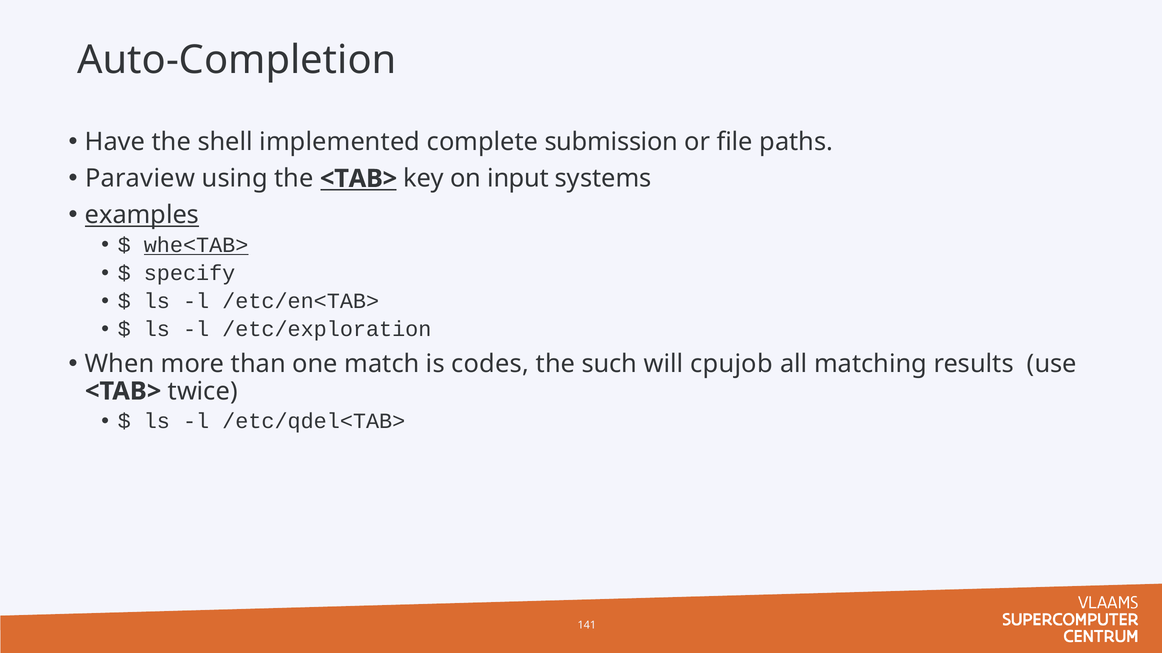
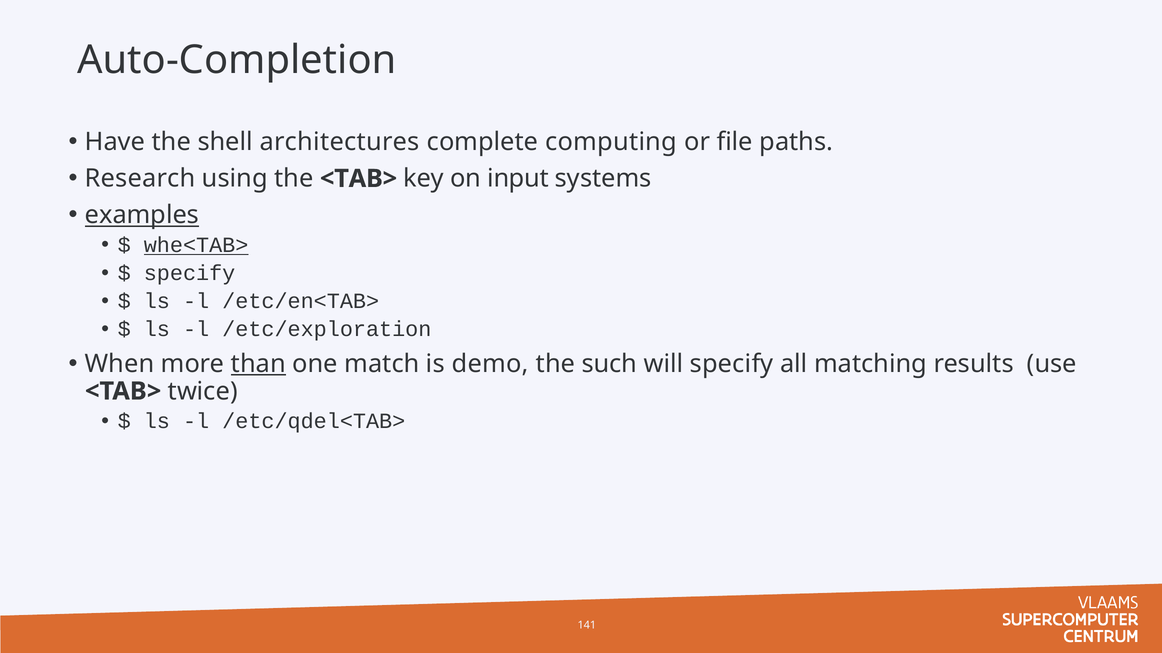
implemented: implemented -> architectures (340, 142)
submission: submission -> computing (611, 142)
Paraview: Paraview -> Research (140, 179)
<TAB> underline: present -> none (359, 179)
than underline: none -> present (258, 364)
codes: codes -> demo (490, 364)
will cpujob: cpujob -> specify (732, 364)
